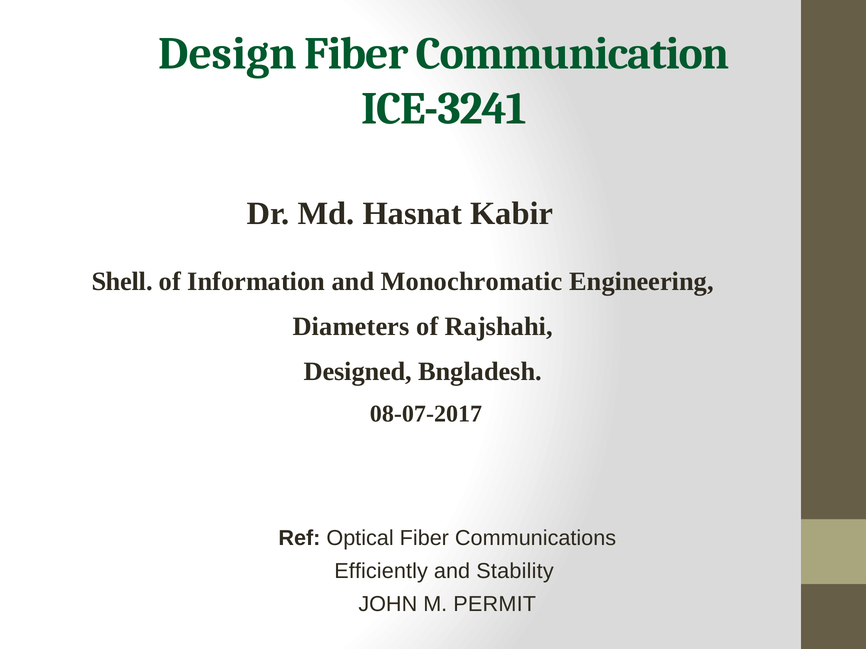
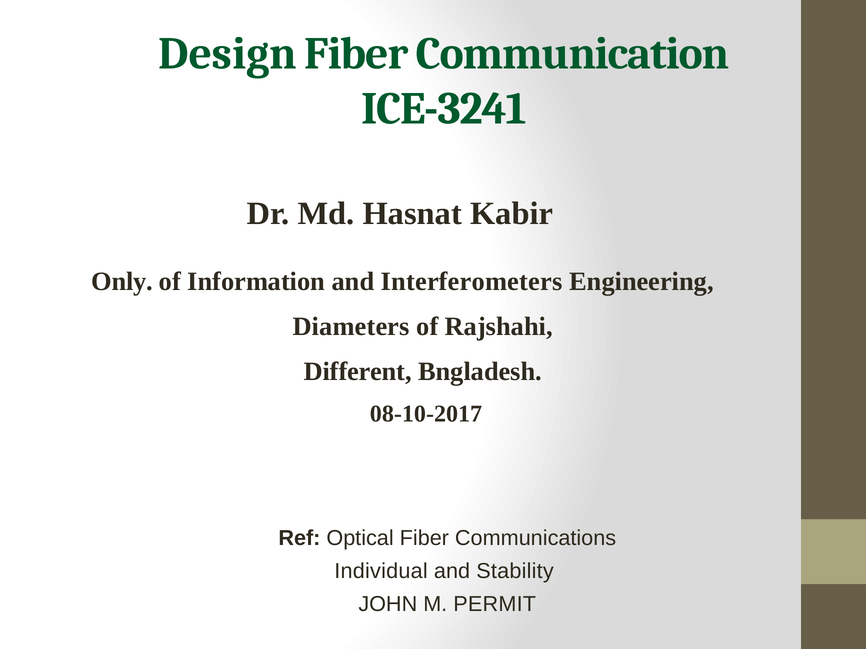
Shell: Shell -> Only (122, 282)
Monochromatic: Monochromatic -> Interferometers (472, 282)
Designed: Designed -> Different (358, 372)
08-07-2017: 08-07-2017 -> 08-10-2017 (426, 414)
Efficiently: Efficiently -> Individual (381, 572)
